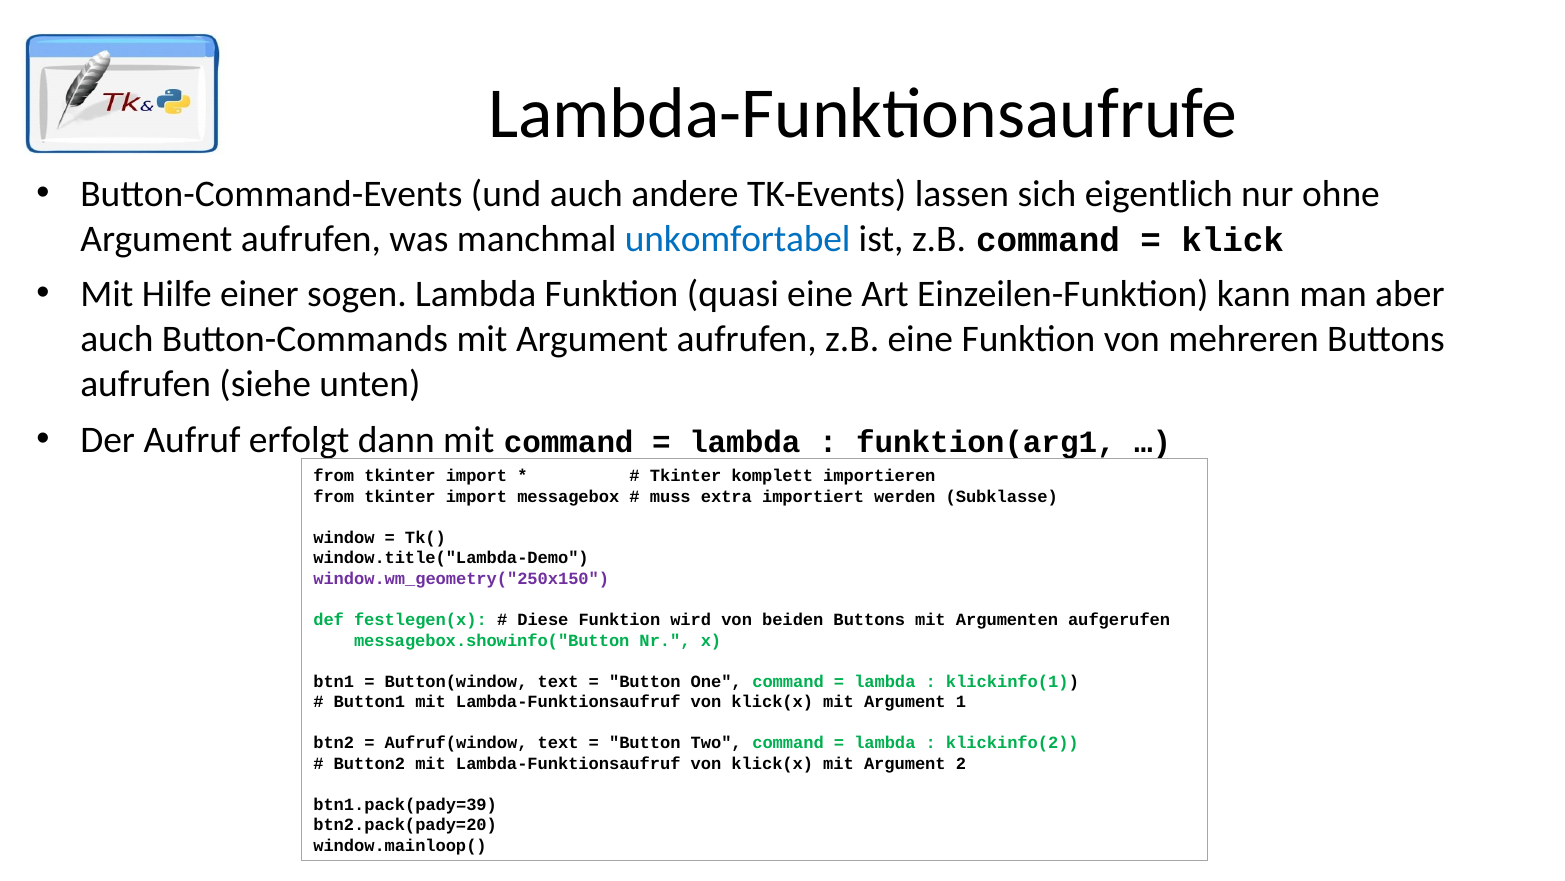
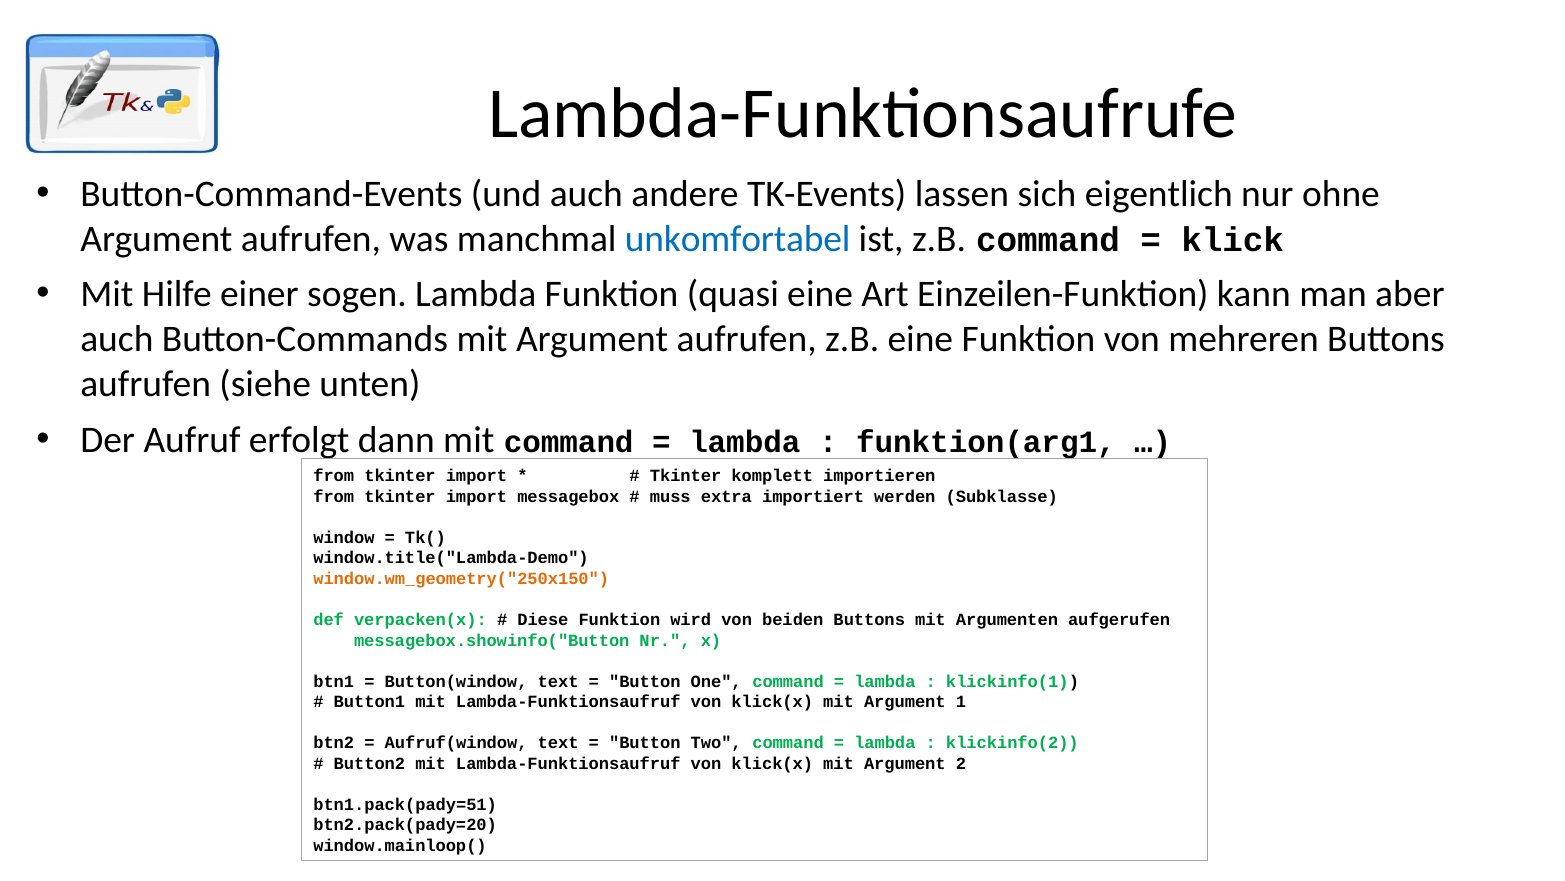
window.wm_geometry("250x150 colour: purple -> orange (461, 578)
festlegen(x: festlegen(x -> verpacken(x (420, 619)
btn1.pack(pady=39: btn1.pack(pady=39 -> btn1.pack(pady=51 (405, 804)
